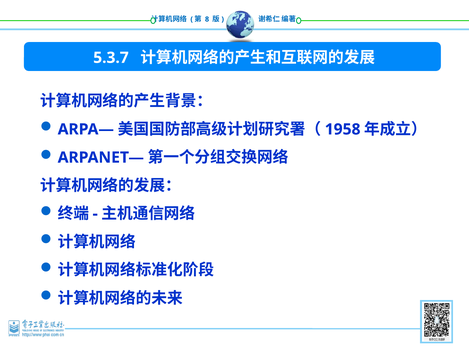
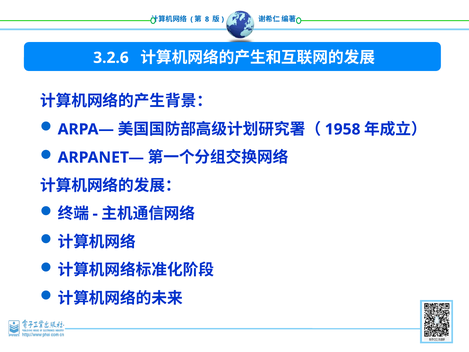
5.3.7: 5.3.7 -> 3.2.6 (111, 58)
